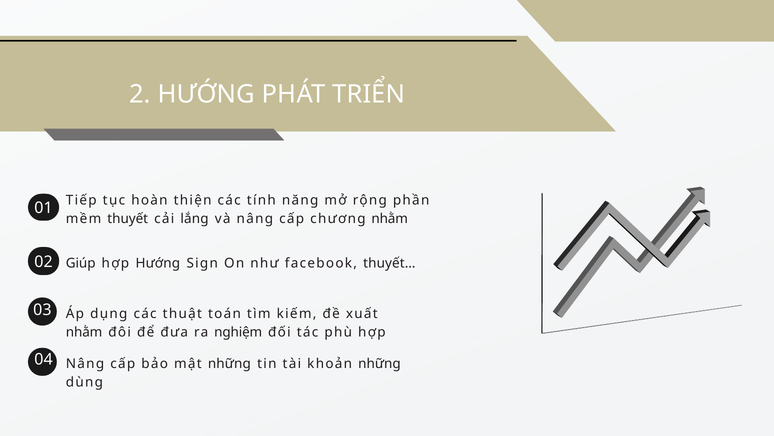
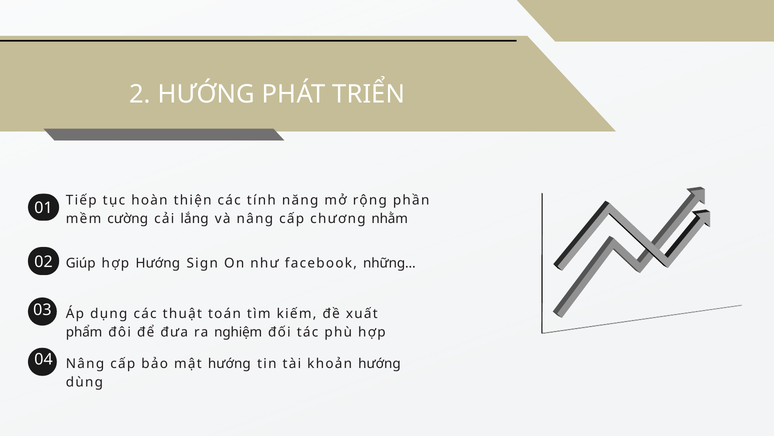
thuyết: thuyết -> cường (128, 218)
thuyết…: thuyết… -> những… (389, 263)
nhằm: nhằm -> phẩm (84, 332)
mật những: những -> hướng (229, 363)
khoản những: những -> hướng (379, 363)
